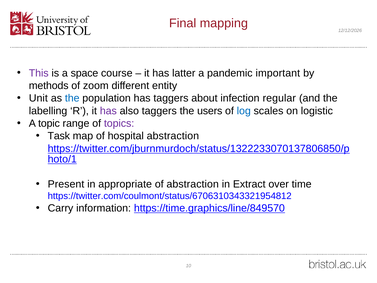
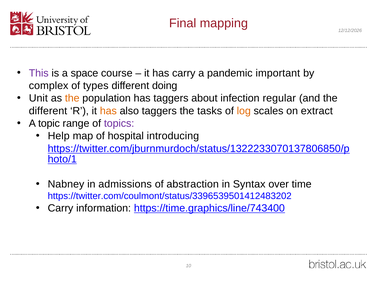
has latter: latter -> carry (184, 73)
methods: methods -> complex (49, 86)
zoom: zoom -> types (96, 86)
entity: entity -> doing (165, 86)
the colour: blue -> orange (72, 98)
labelling: labelling -> different (48, 111)
has colour: purple -> orange (108, 111)
users: users -> tasks (210, 111)
log colour: blue -> orange (244, 111)
logistic: logistic -> extract (317, 111)
Task: Task -> Help (59, 136)
hospital abstraction: abstraction -> introducing (173, 136)
Present: Present -> Nabney (66, 184)
appropriate: appropriate -> admissions (125, 184)
Extract: Extract -> Syntax (249, 184)
https://twitter.com/coulmont/status/6706310343321954812: https://twitter.com/coulmont/status/6706310343321954812 -> https://twitter.com/coulmont/status/3396539501412483202 (170, 196)
https://time.graphics/line/849570: https://time.graphics/line/849570 -> https://time.graphics/line/743400 (209, 208)
